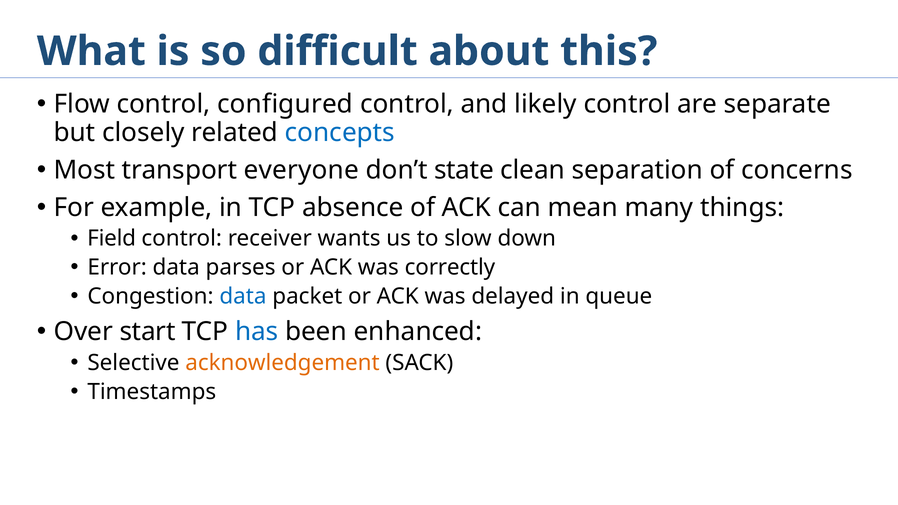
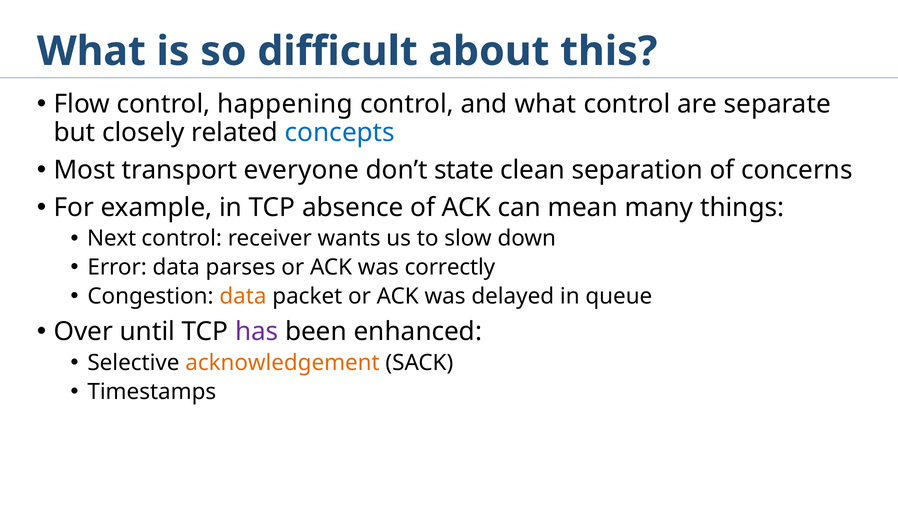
configured: configured -> happening (285, 104)
and likely: likely -> what (545, 104)
Field: Field -> Next (112, 239)
data colour: blue -> orange (243, 296)
start: start -> until (147, 332)
has colour: blue -> purple (257, 332)
